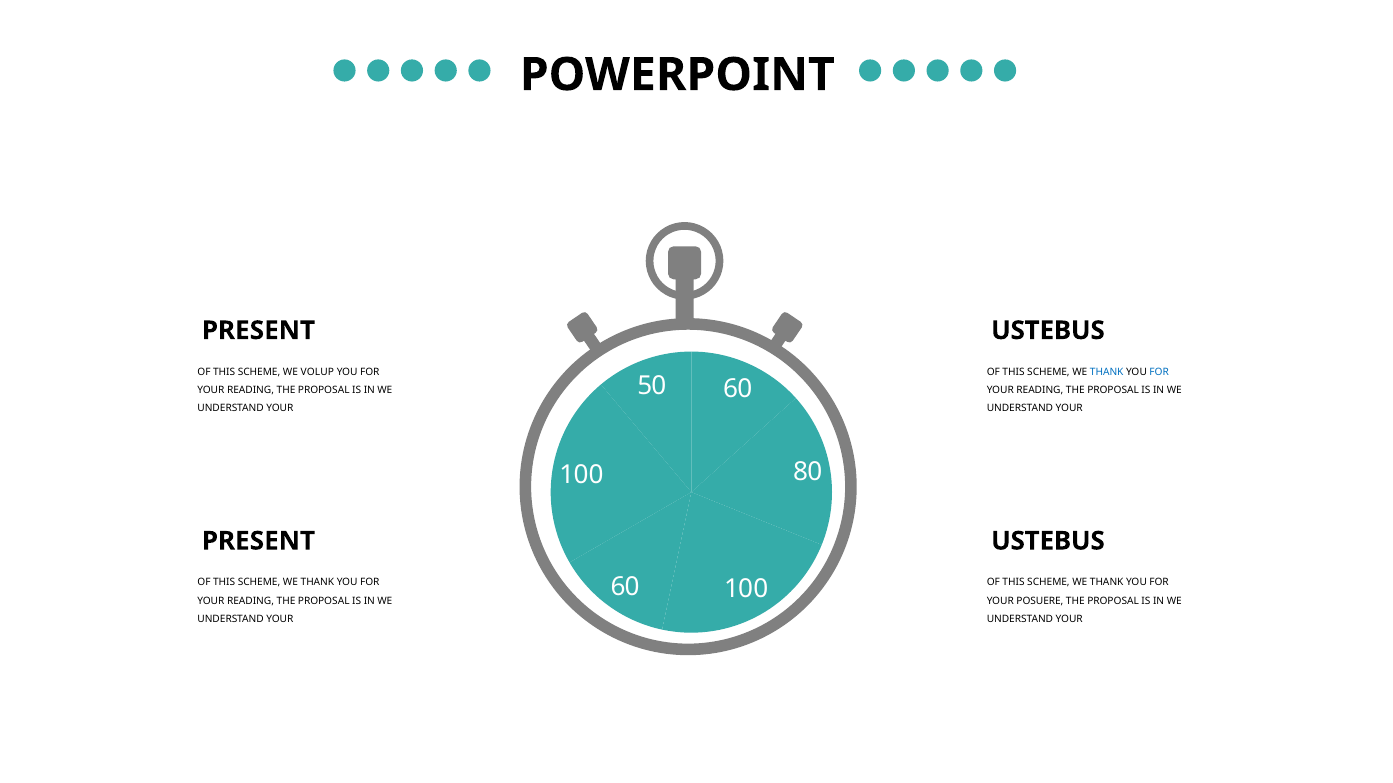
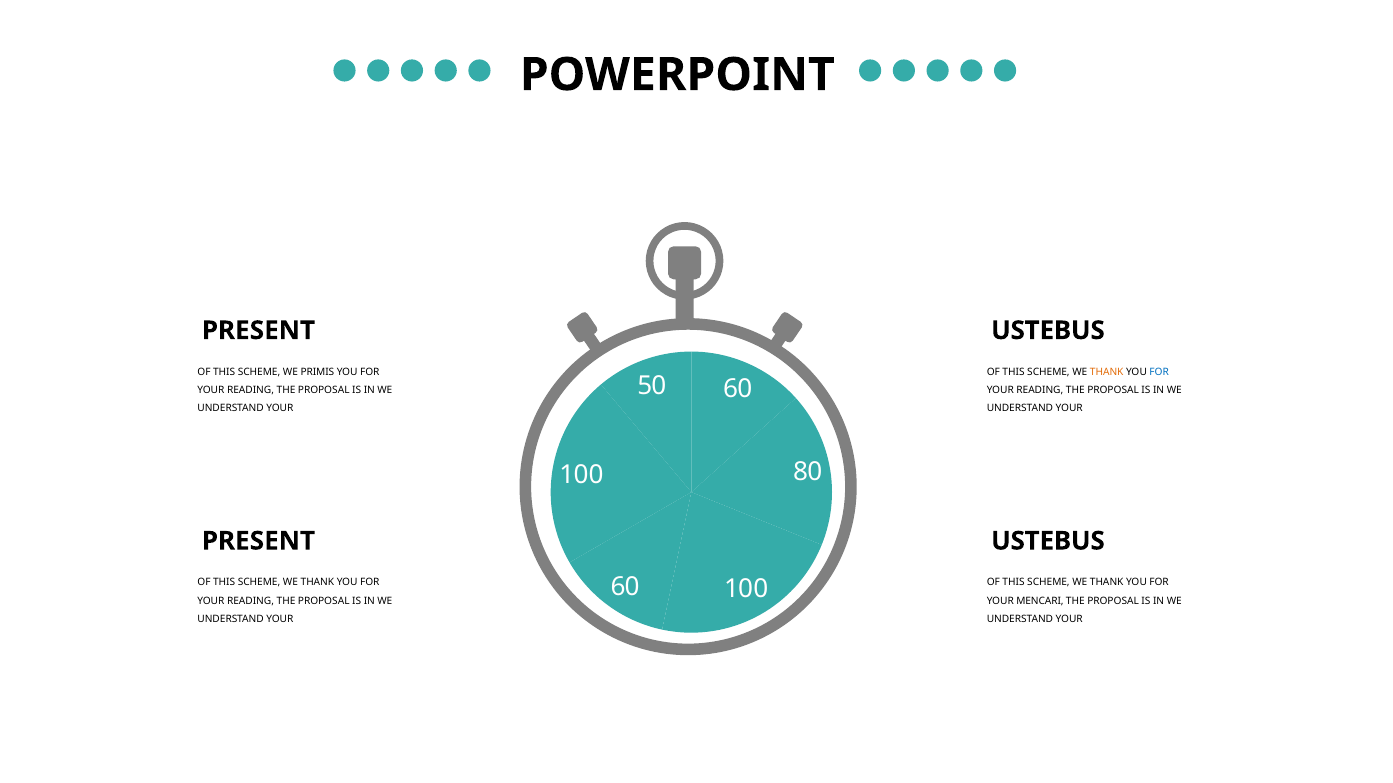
VOLUP: VOLUP -> PRIMIS (317, 372)
THANK colour: blue -> orange (1107, 372)
POSUERE: POSUERE -> MENCARI (1040, 601)
